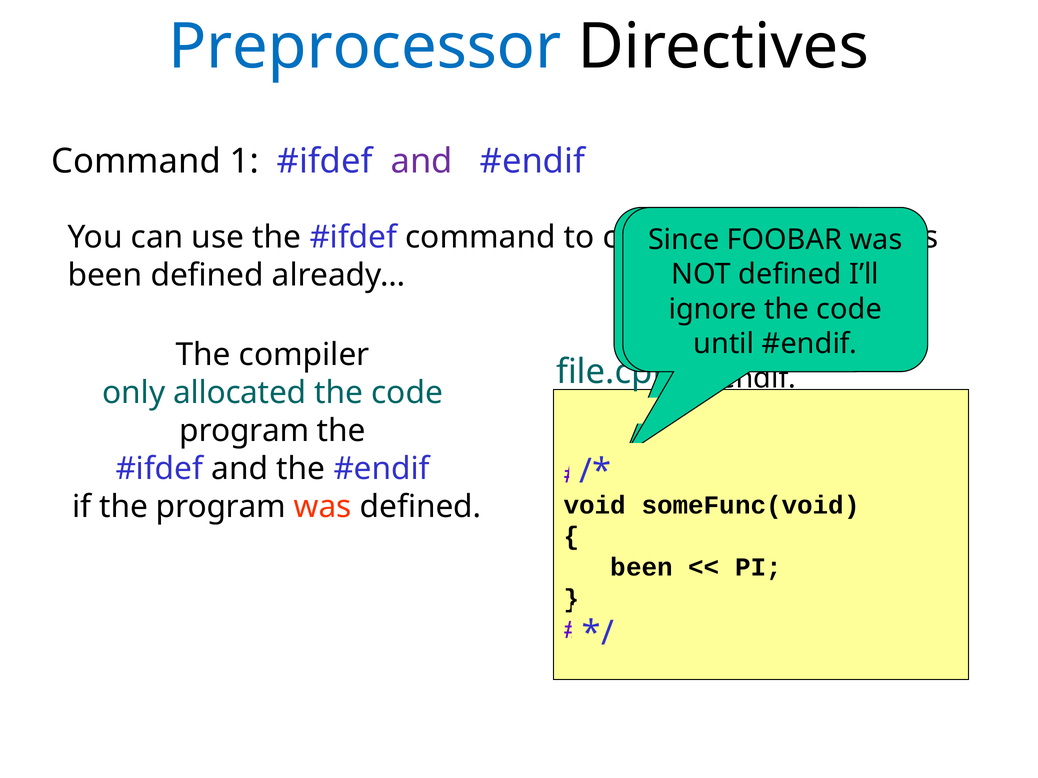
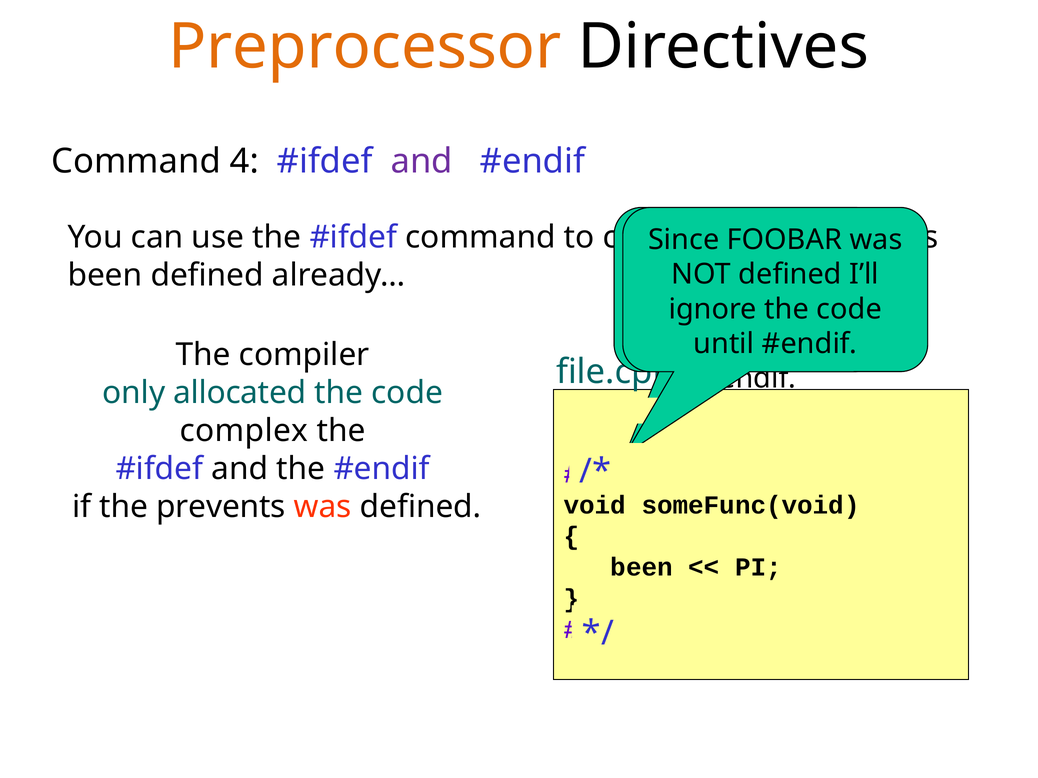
Preprocessor colour: blue -> orange (365, 47)
1: 1 -> 4 (244, 161)
program: program -> complex (244, 431)
the program: program -> prevents (221, 507)
